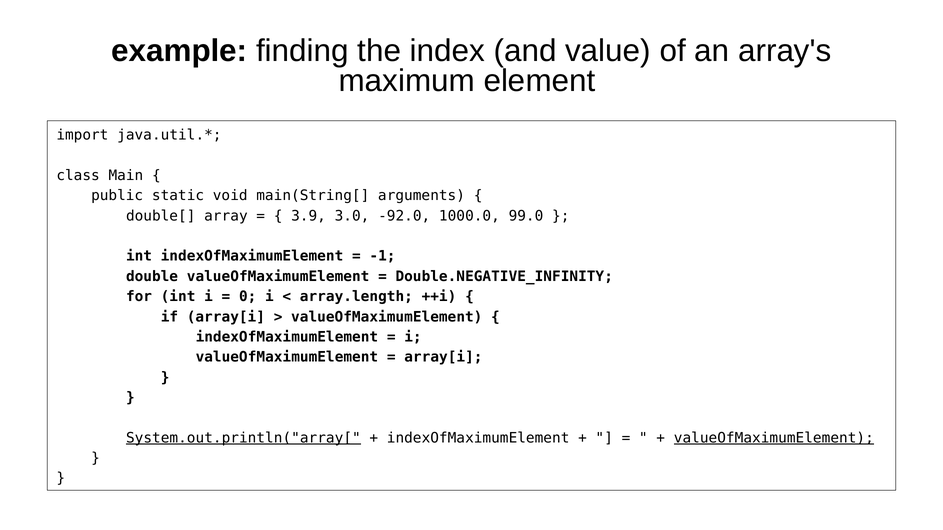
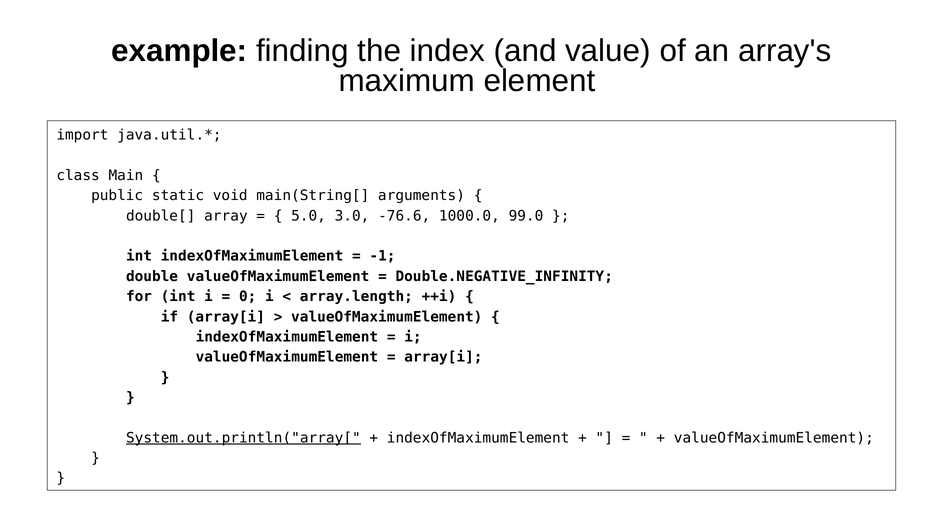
3.9: 3.9 -> 5.0 (309, 216)
-92.0: -92.0 -> -76.6 (404, 216)
valueOfMaximumElement underline: present -> none (774, 438)
